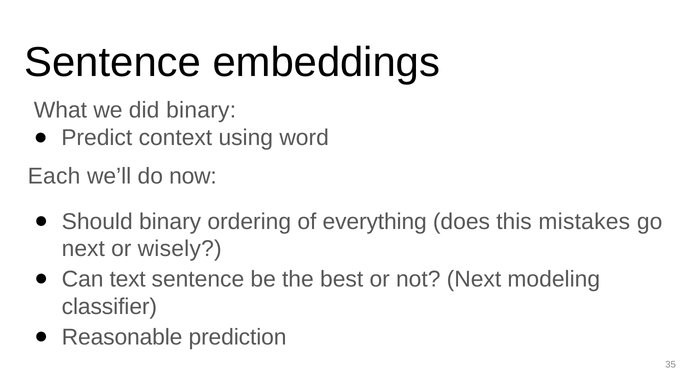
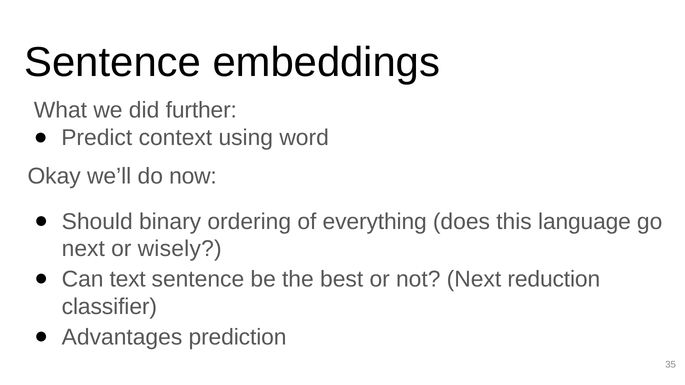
did binary: binary -> further (201, 111)
Each: Each -> Okay (54, 176)
mistakes: mistakes -> language (584, 222)
modeling: modeling -> reduction (554, 279)
Reasonable: Reasonable -> Advantages (122, 337)
